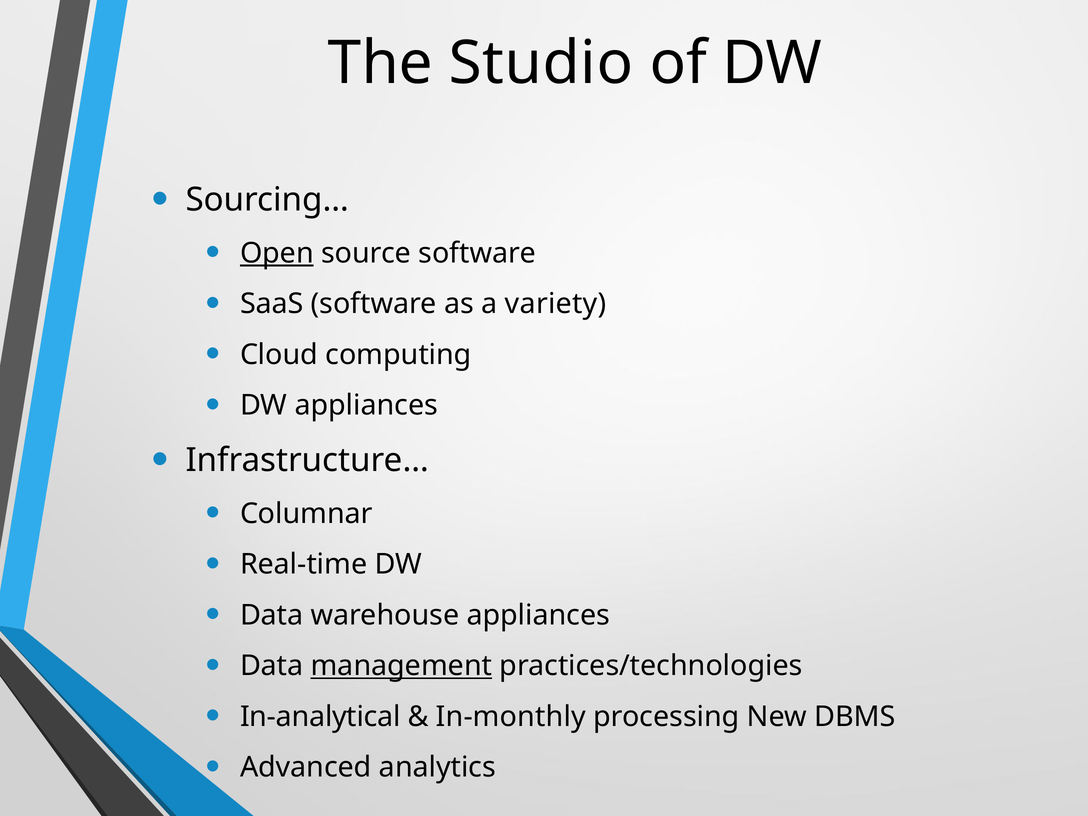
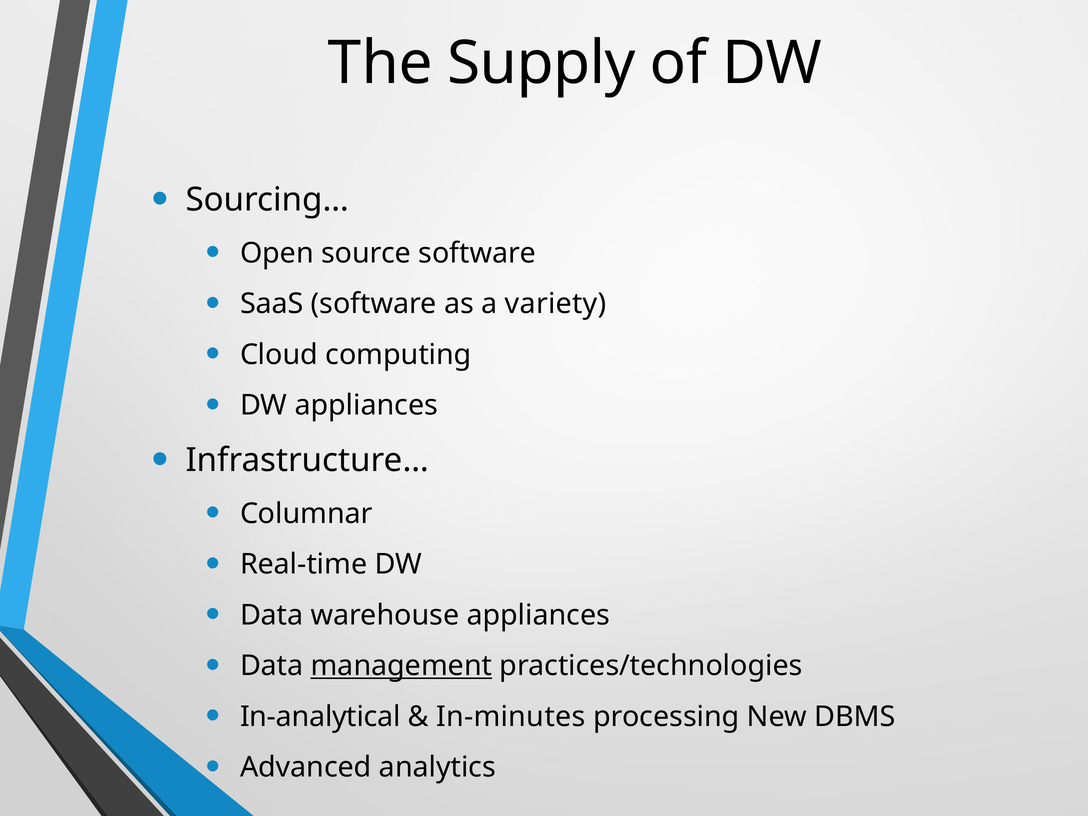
Studio: Studio -> Supply (541, 63)
Open underline: present -> none (277, 253)
In-monthly: In-monthly -> In-minutes (511, 717)
